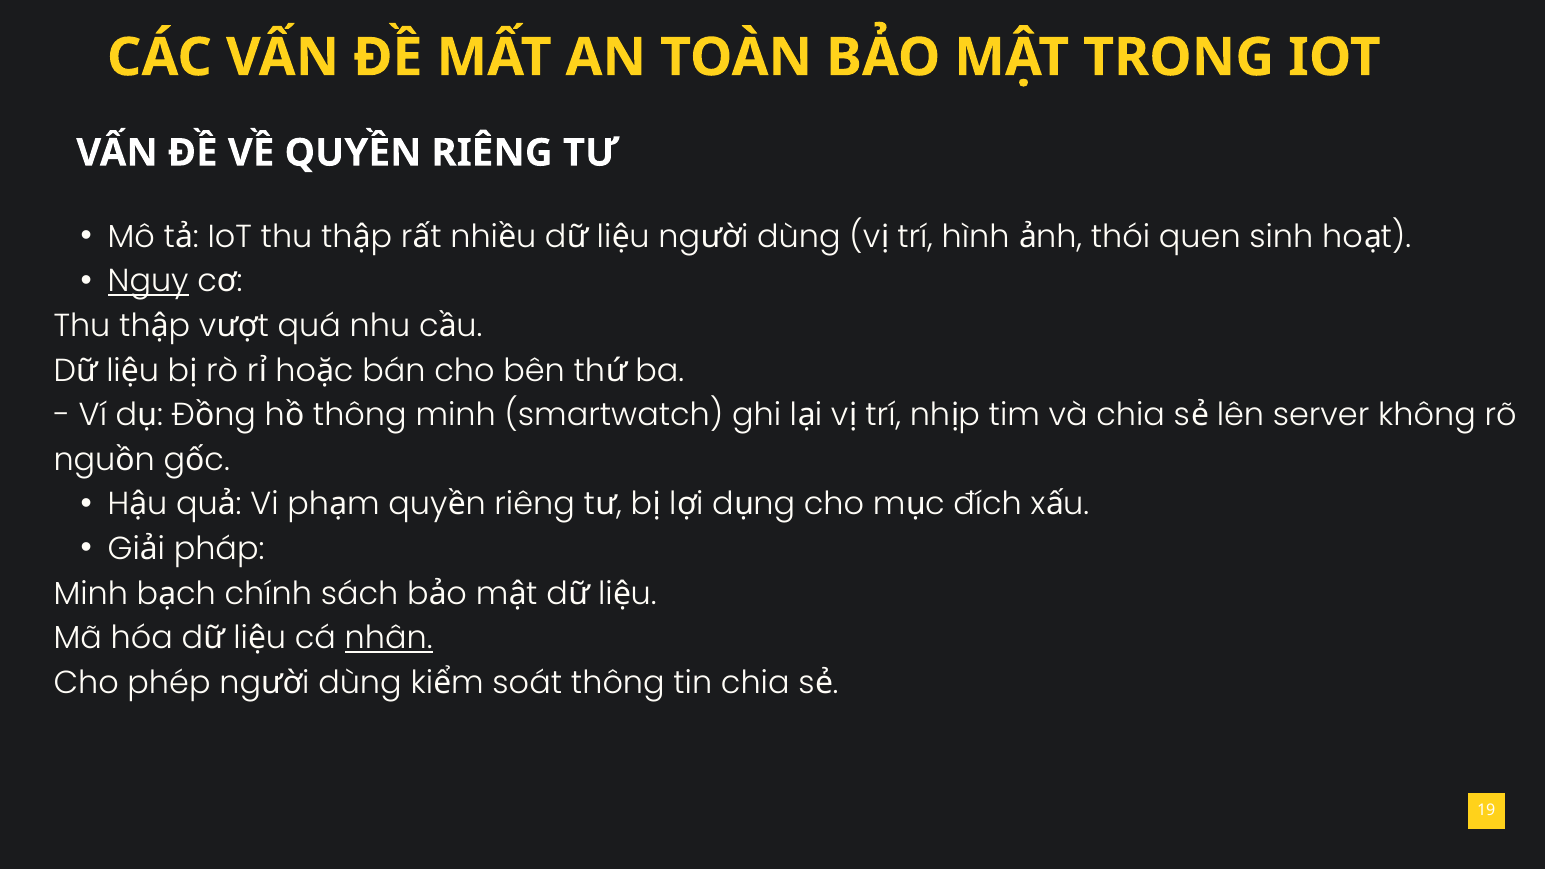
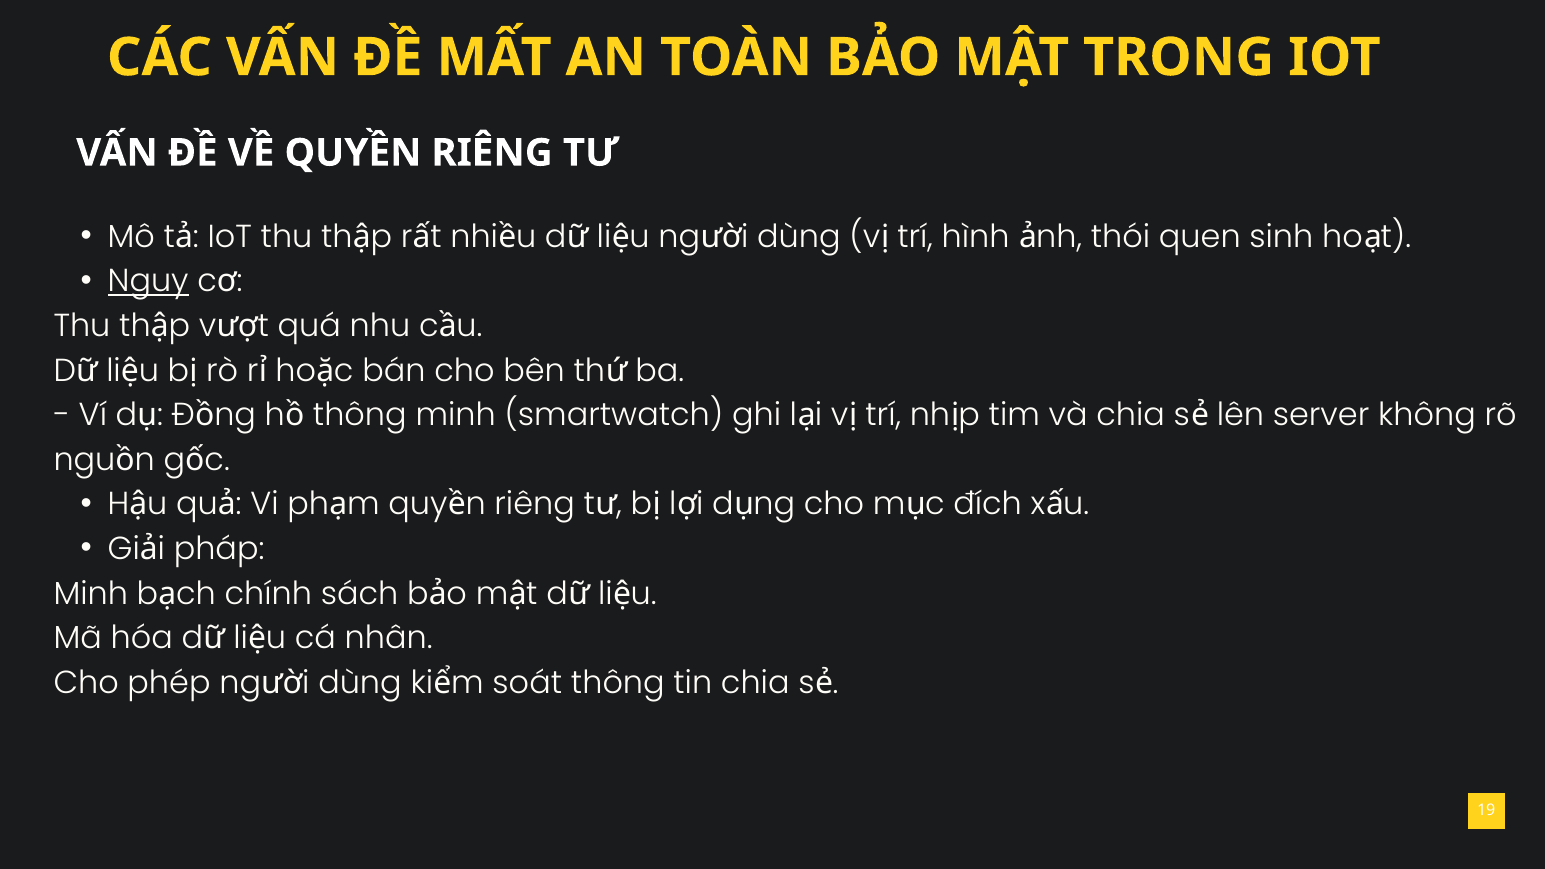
nhân underline: present -> none (389, 638)
